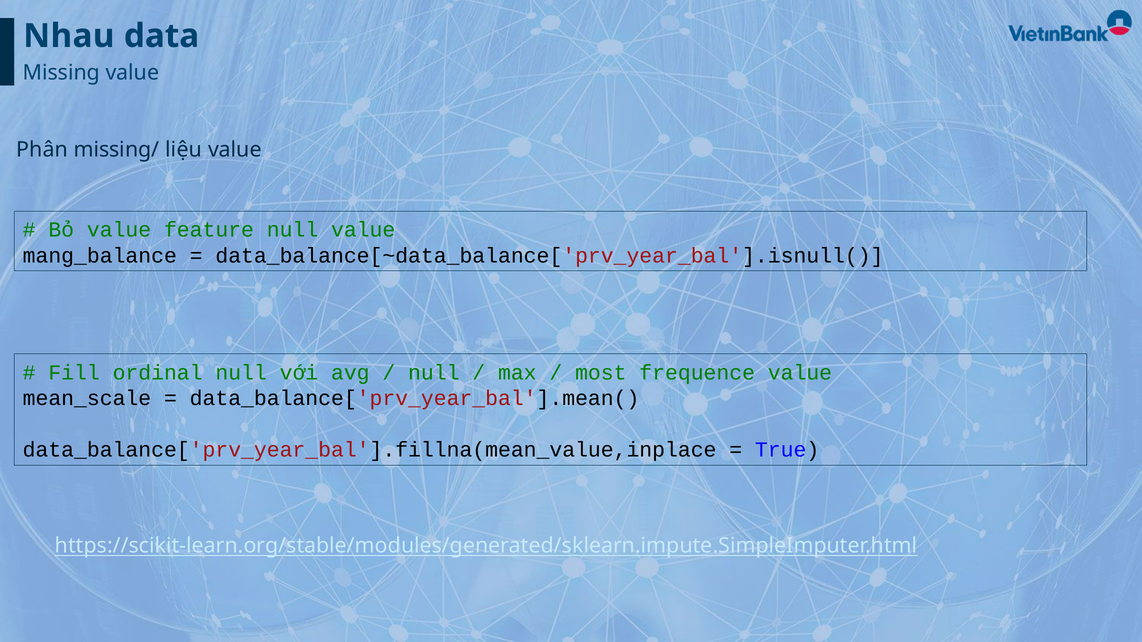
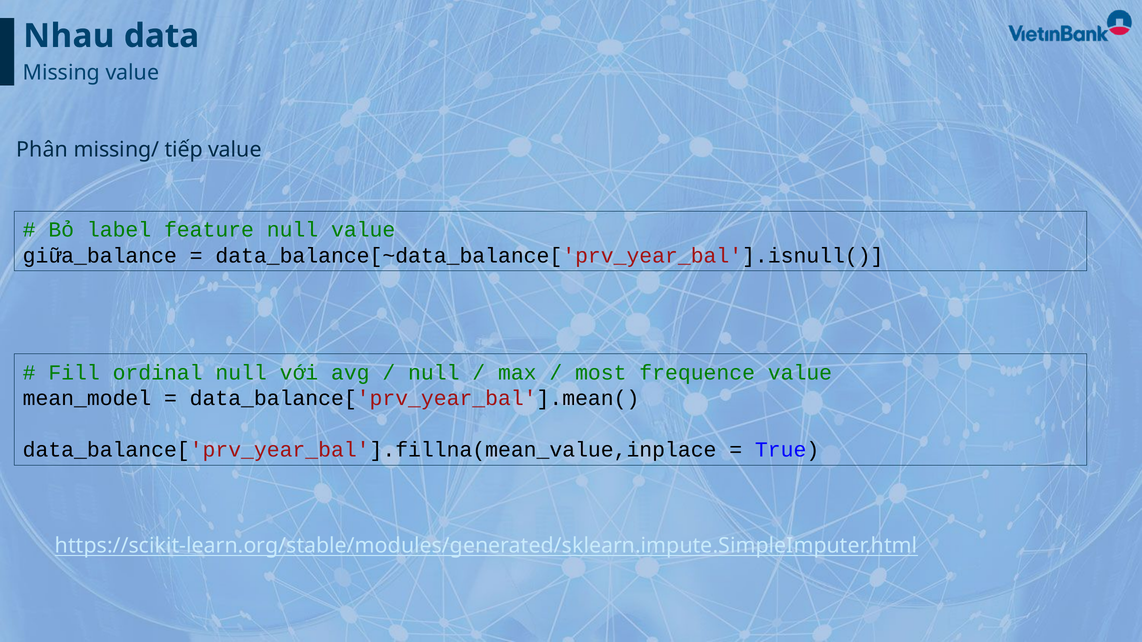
liệu: liệu -> tiếp (184, 150)
Bỏ value: value -> label (119, 230)
mang_balance: mang_balance -> giữa_balance (100, 256)
mean_scale: mean_scale -> mean_model (87, 398)
